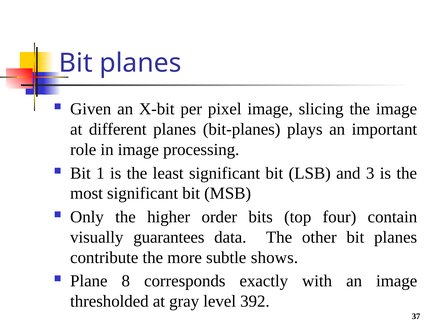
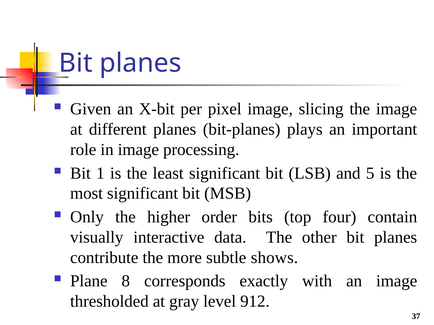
3: 3 -> 5 (370, 173)
guarantees: guarantees -> interactive (169, 238)
392: 392 -> 912 (255, 302)
